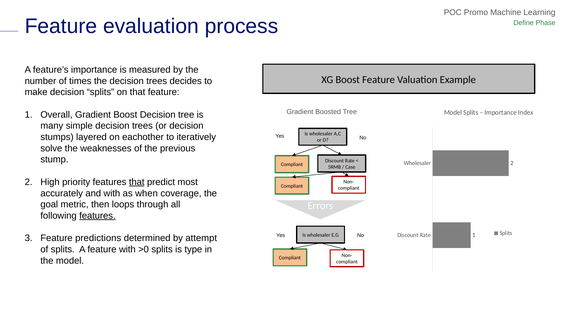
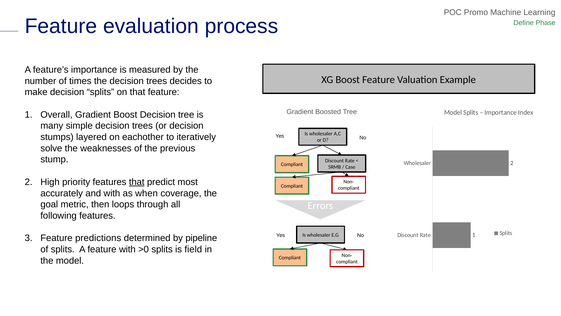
features underline: present -> none (97, 215)
attempt: attempt -> pipeline (201, 238)
type: type -> field (193, 249)
